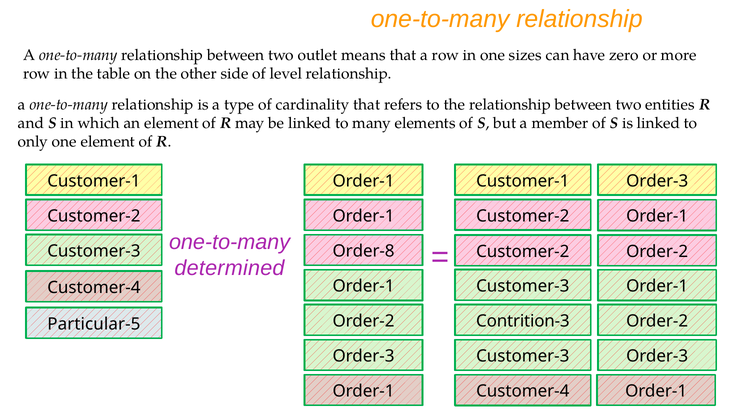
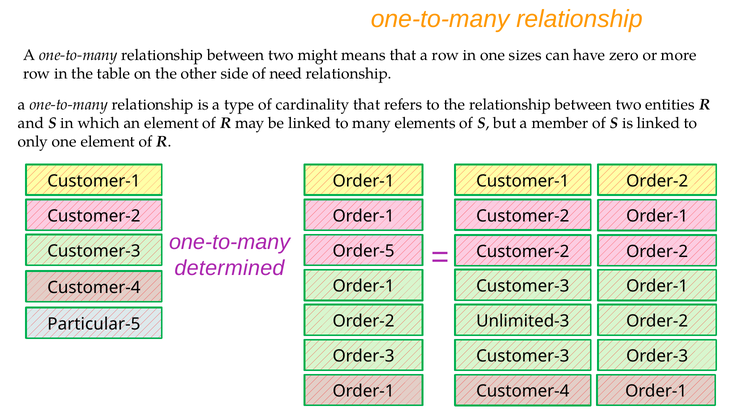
outlet: outlet -> might (318, 55)
level: level -> need (286, 74)
Customer-1 Order-3: Order-3 -> Order-2 (657, 181)
Order-8: Order-8 -> Order-5 (364, 251)
Contrition-3: Contrition-3 -> Unlimited-3 (523, 321)
